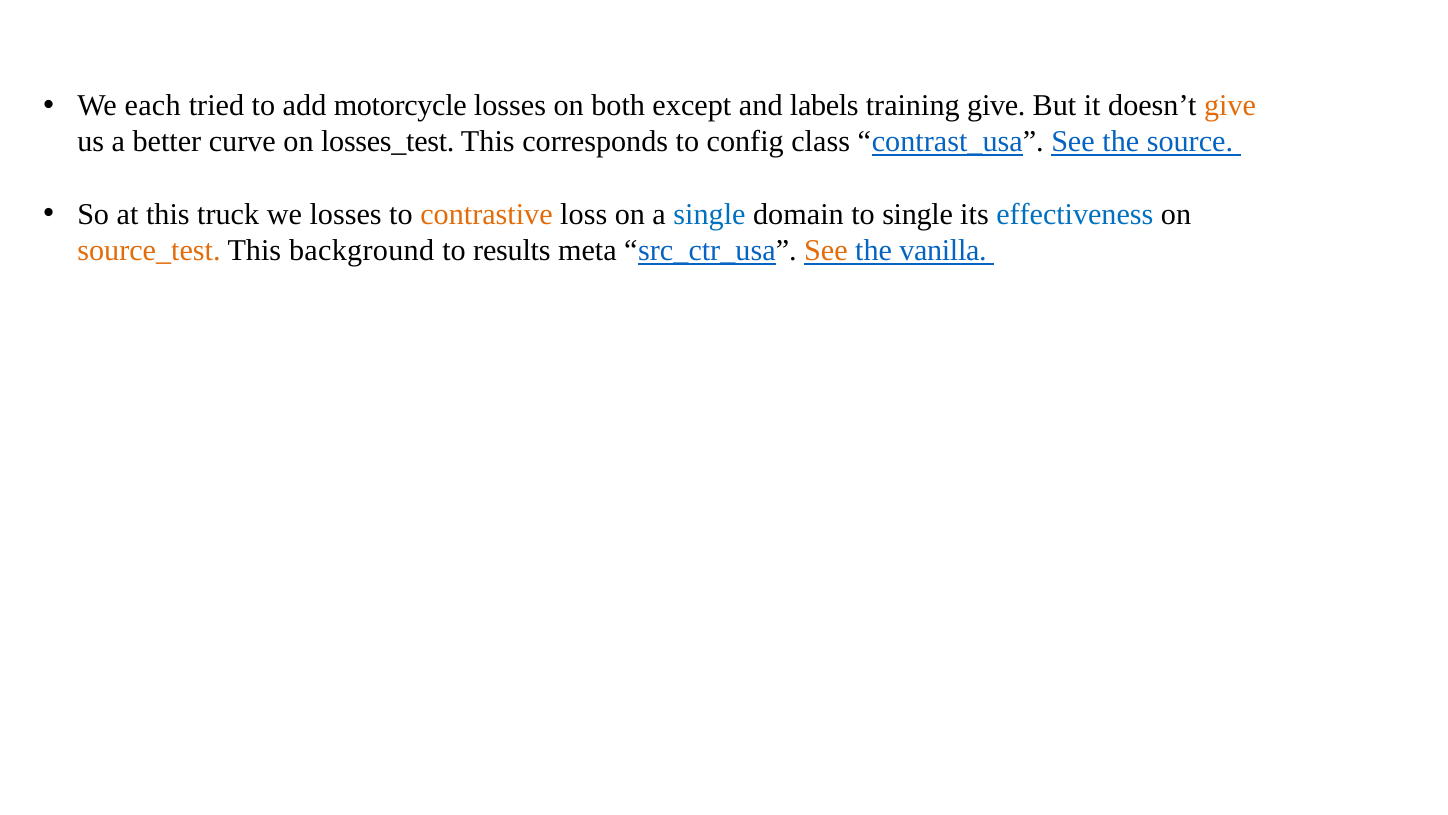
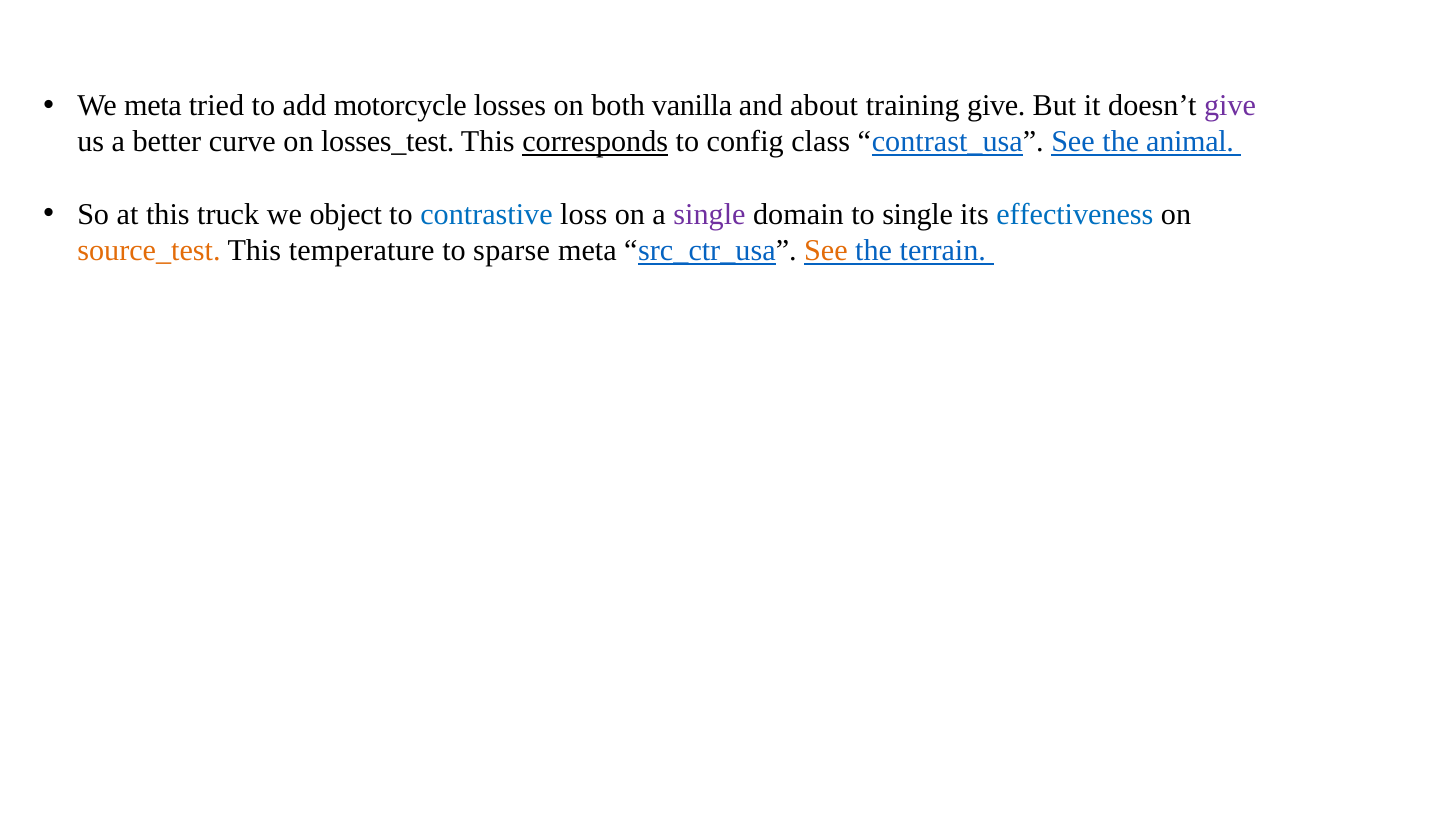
We each: each -> meta (153, 106)
except: except -> vanilla (692, 106)
labels: labels -> about (824, 106)
give colour: orange -> purple (1230, 106)
corresponds underline: none -> present (595, 142)
source: source -> animal (1190, 142)
we losses: losses -> object (346, 214)
contrastive colour: orange -> blue (486, 214)
single colour: blue -> purple (710, 214)
background: background -> temperature (362, 251)
results: results -> sparse (512, 251)
vanilla: vanilla -> terrain (943, 251)
